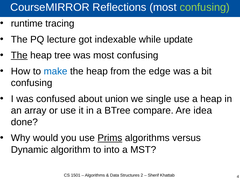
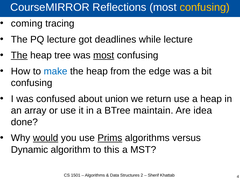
confusing colour: light green -> yellow (205, 7)
runtime: runtime -> coming (27, 24)
indexable: indexable -> deadlines (116, 39)
while update: update -> lecture (178, 39)
most underline: none -> present (104, 55)
single: single -> return (159, 99)
compare: compare -> maintain (153, 111)
would underline: none -> present (46, 138)
into: into -> this (112, 150)
